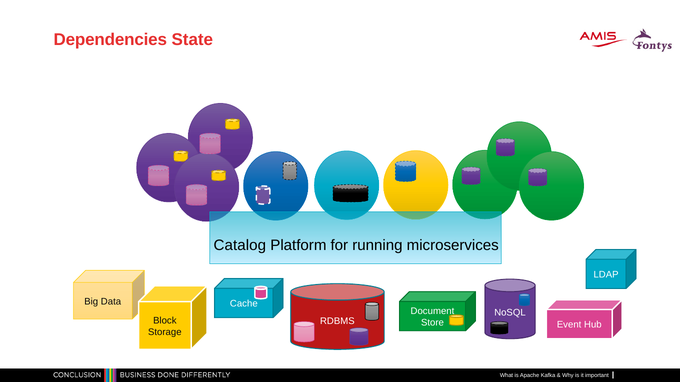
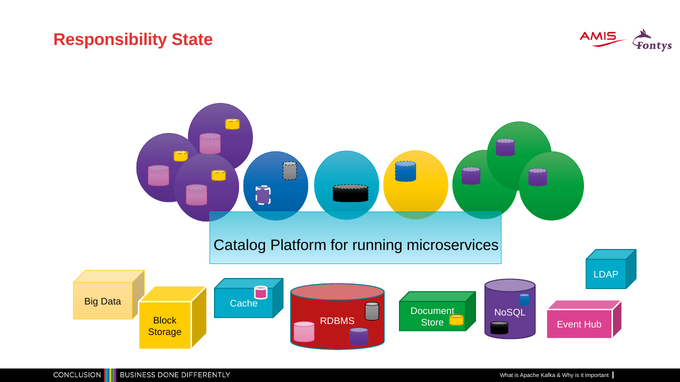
Dependencies: Dependencies -> Responsibility (110, 40)
